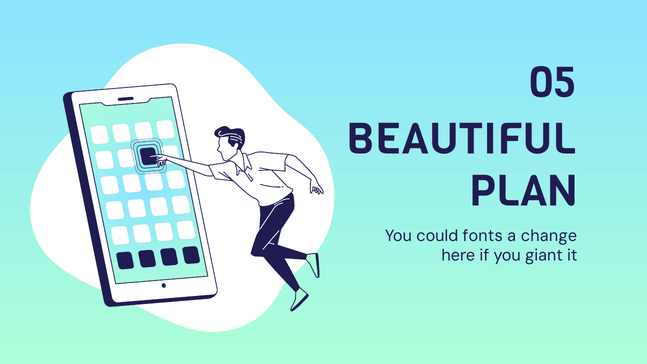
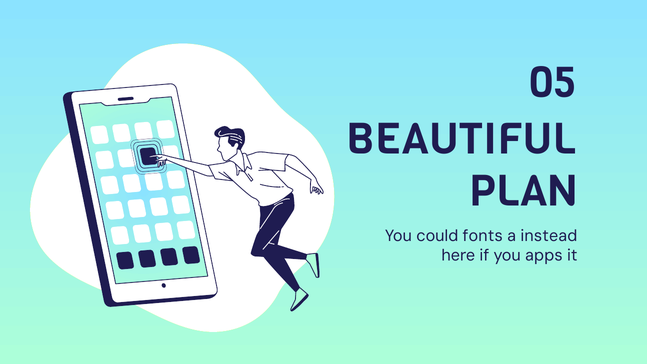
change: change -> instead (549, 236)
giant: giant -> apps (544, 255)
